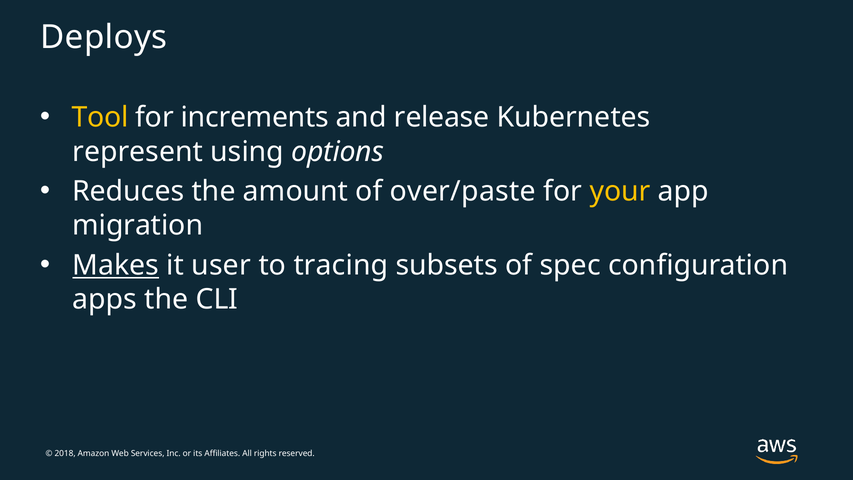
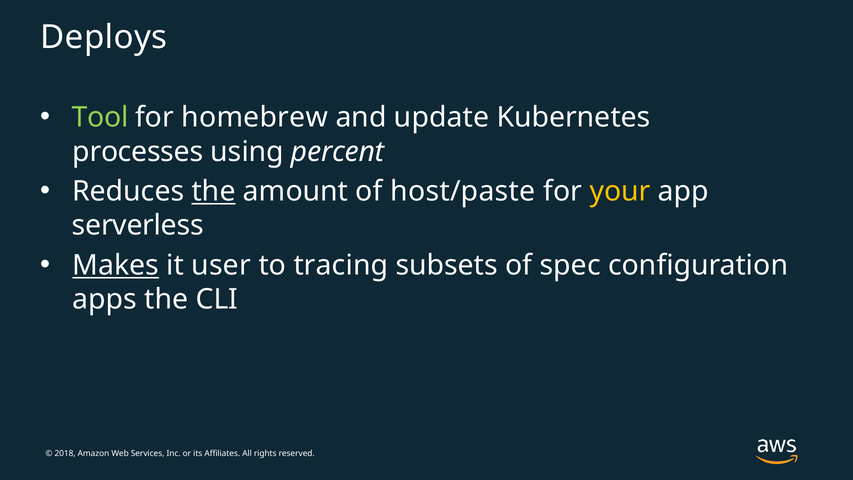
Tool colour: yellow -> light green (100, 117)
increments: increments -> homebrew (255, 117)
release: release -> update (442, 117)
represent: represent -> processes (138, 152)
options: options -> percent (338, 152)
the underline: none -> present (214, 191)
over/paste: over/paste -> host/paste (463, 191)
migration: migration -> serverless (138, 226)
